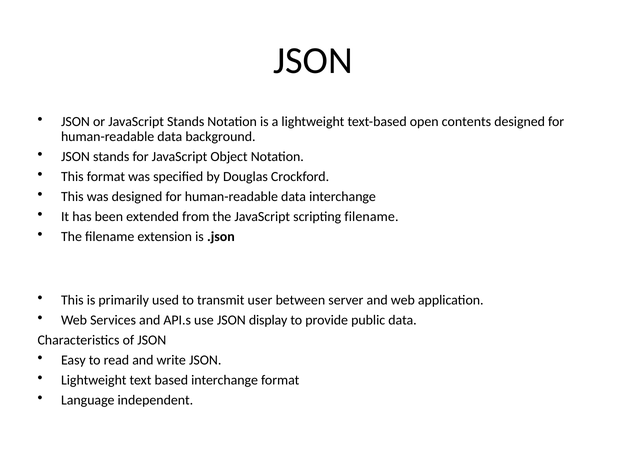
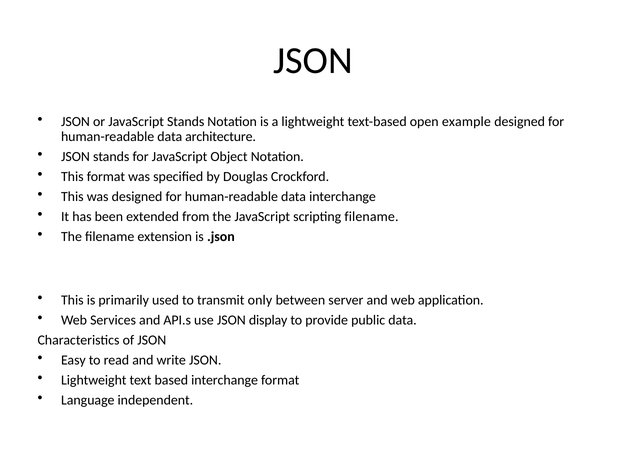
contents: contents -> example (466, 122)
background: background -> architecture (221, 137)
user: user -> only (260, 300)
